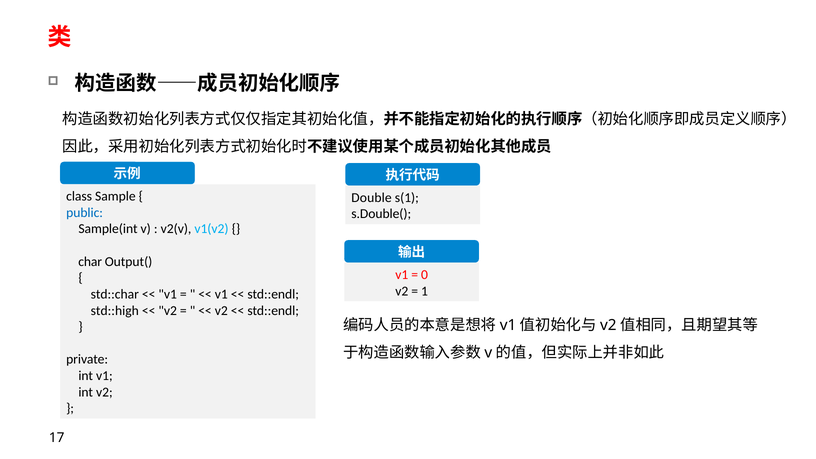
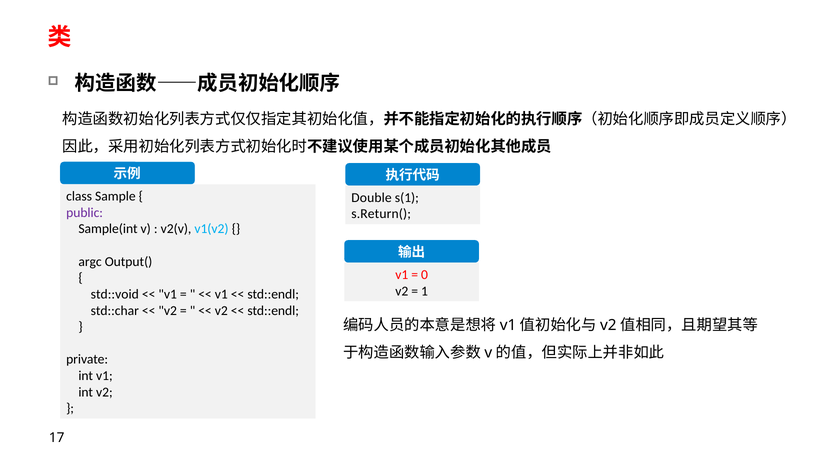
public colour: blue -> purple (85, 213)
s.Double(: s.Double( -> s.Return( (381, 214)
char: char -> argc (90, 262)
std::char: std::char -> std::void (115, 294)
std::high: std::high -> std::char (115, 311)
